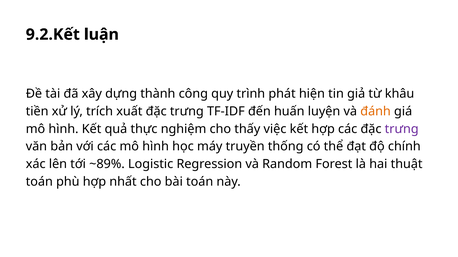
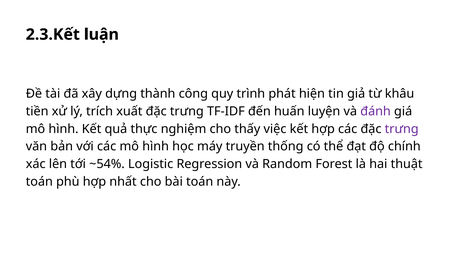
9.2.Kết: 9.2.Kết -> 2.3.Kết (53, 35)
đánh colour: orange -> purple (376, 111)
~89%: ~89% -> ~54% (107, 165)
